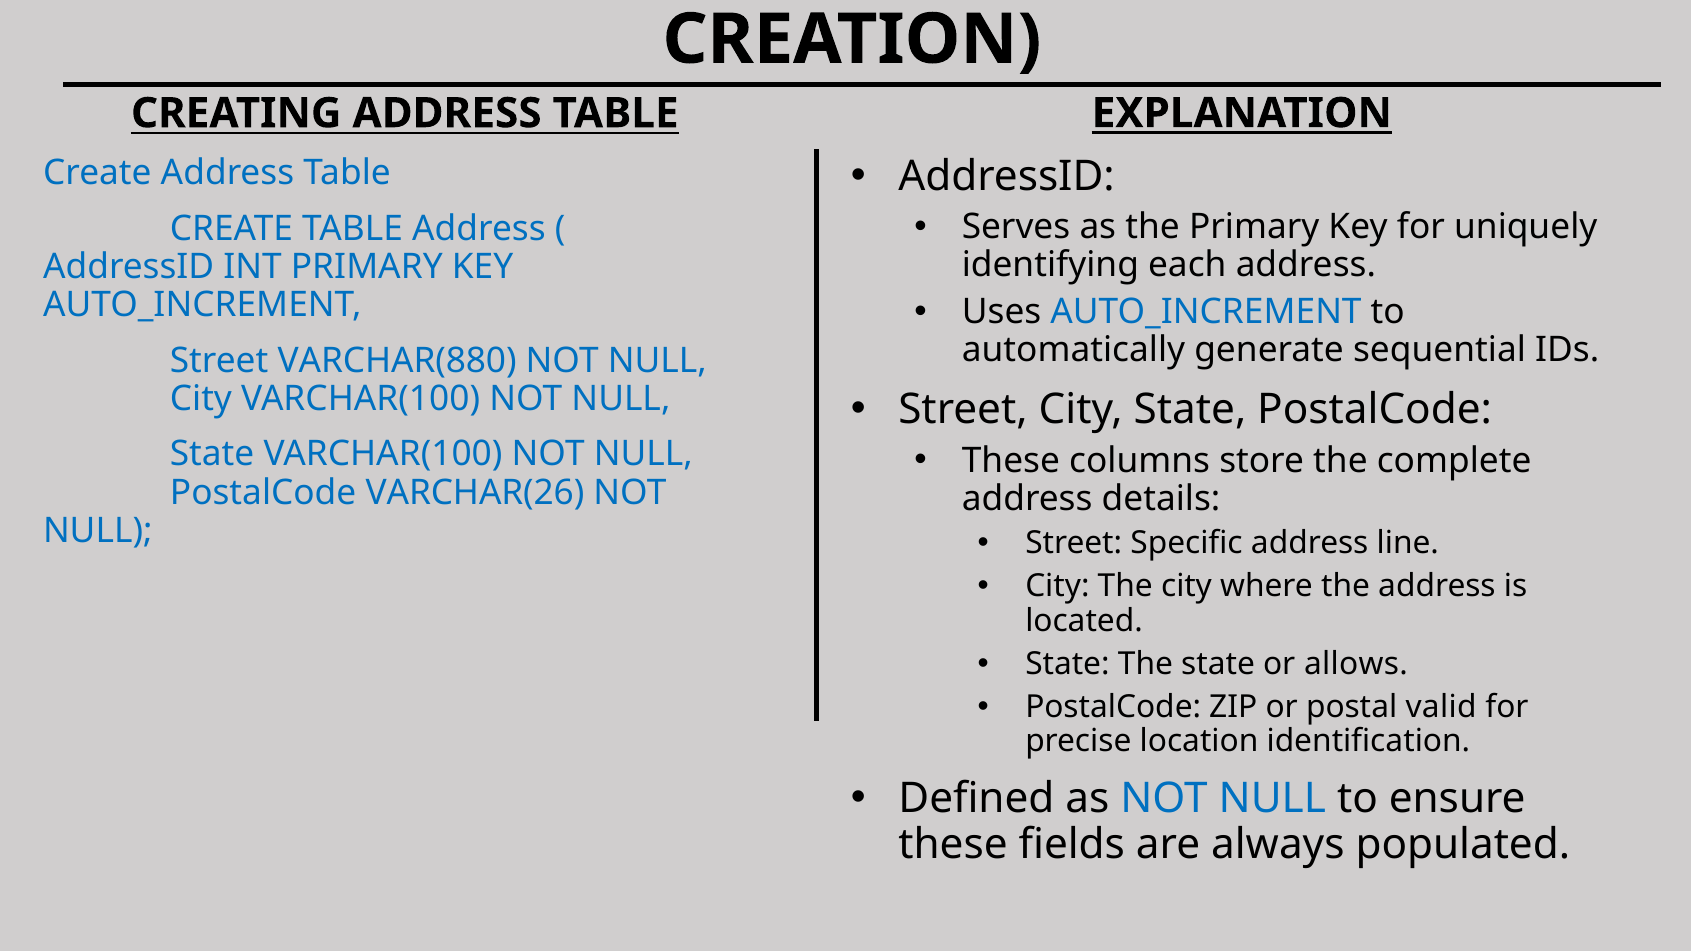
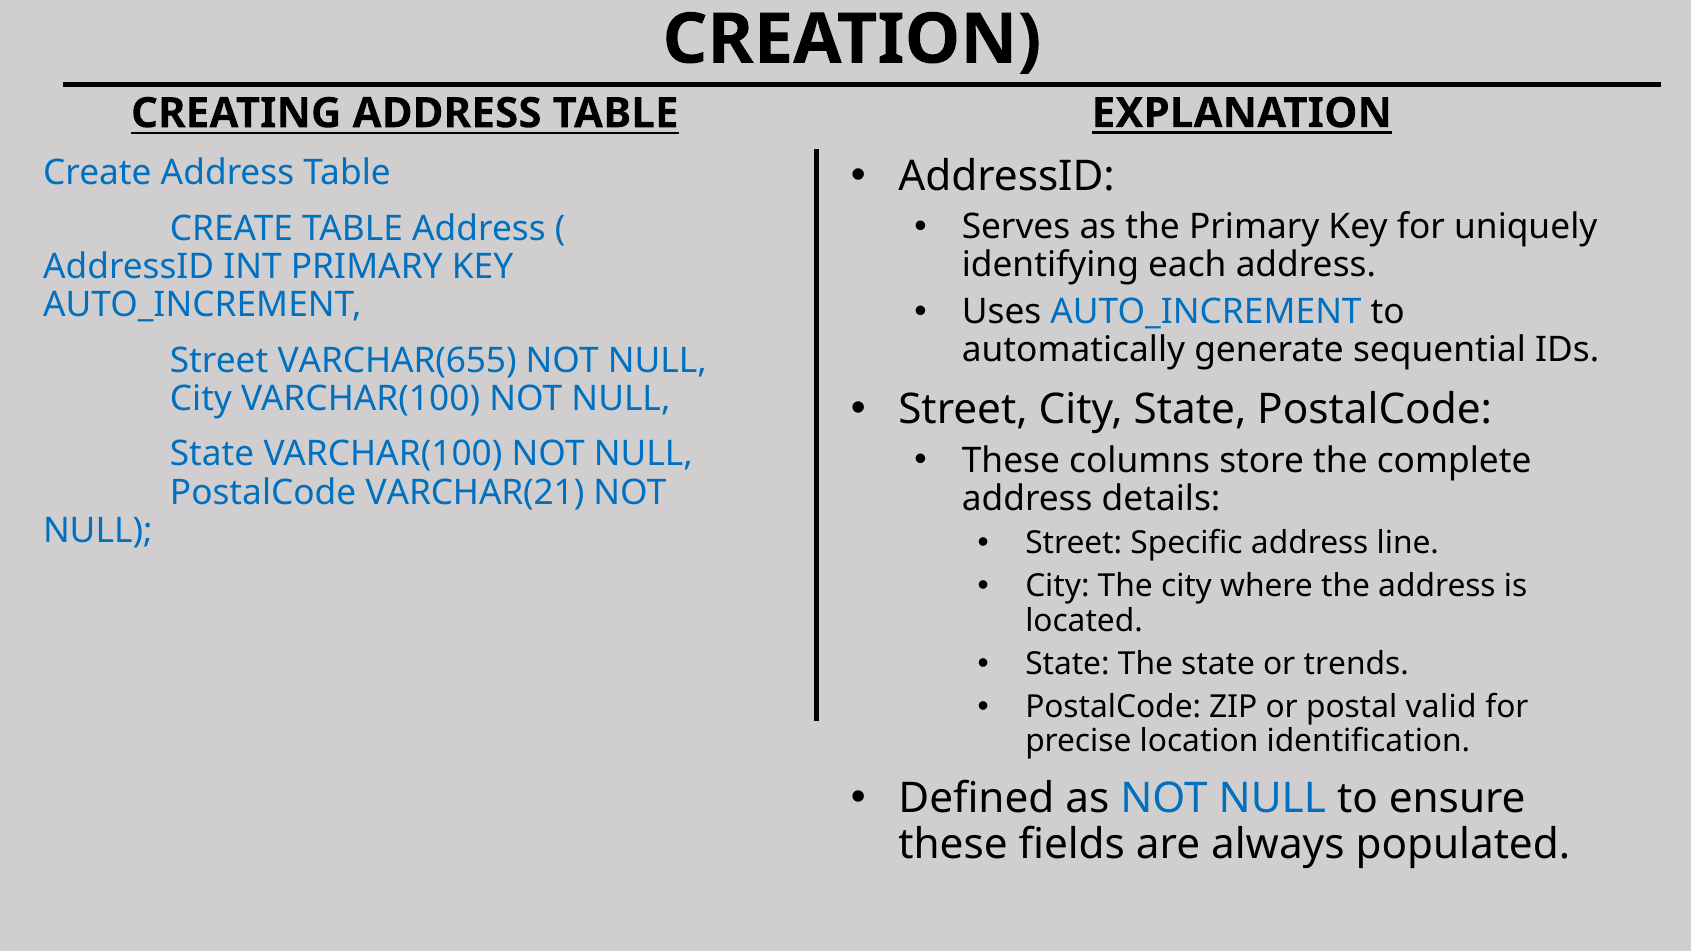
VARCHAR(880: VARCHAR(880 -> VARCHAR(655 (397, 361)
VARCHAR(26: VARCHAR(26 -> VARCHAR(21 (475, 492)
allows: allows -> trends (1356, 664)
